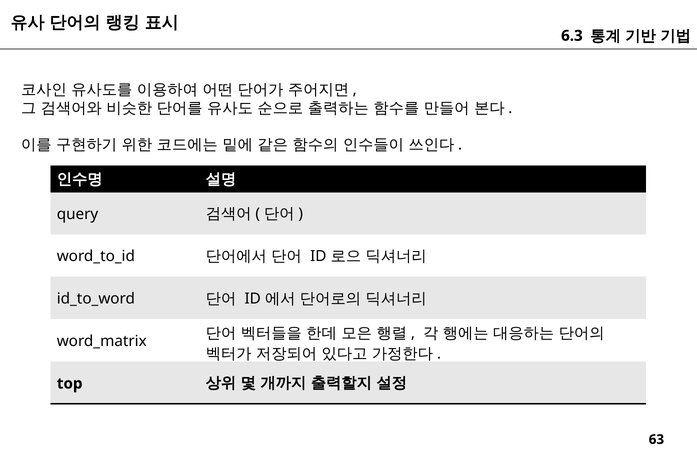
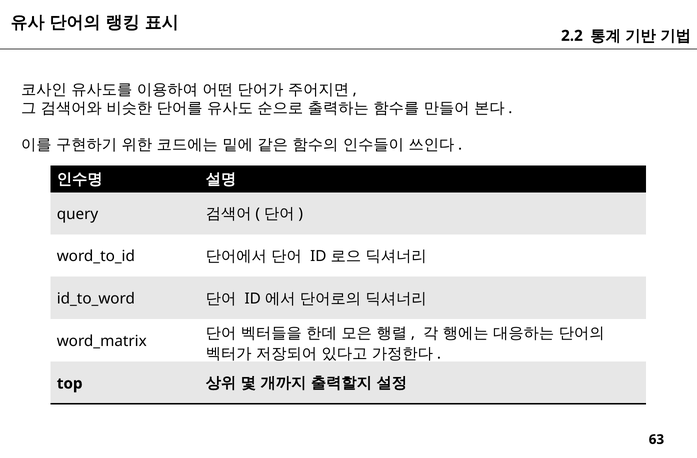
6.3: 6.3 -> 2.2 (572, 36)
